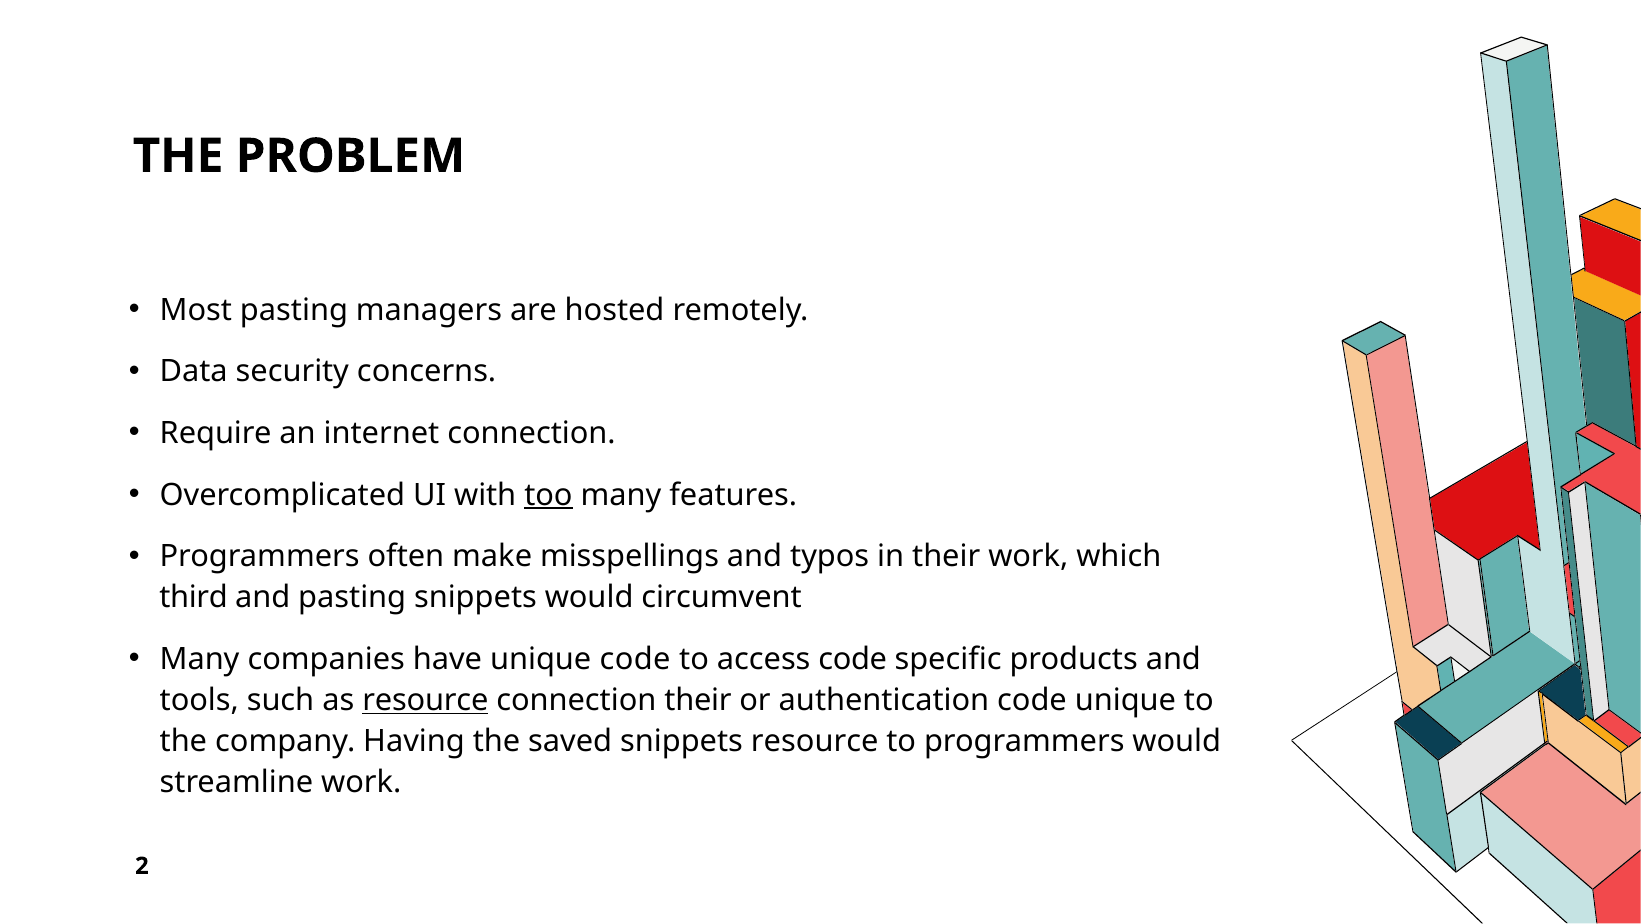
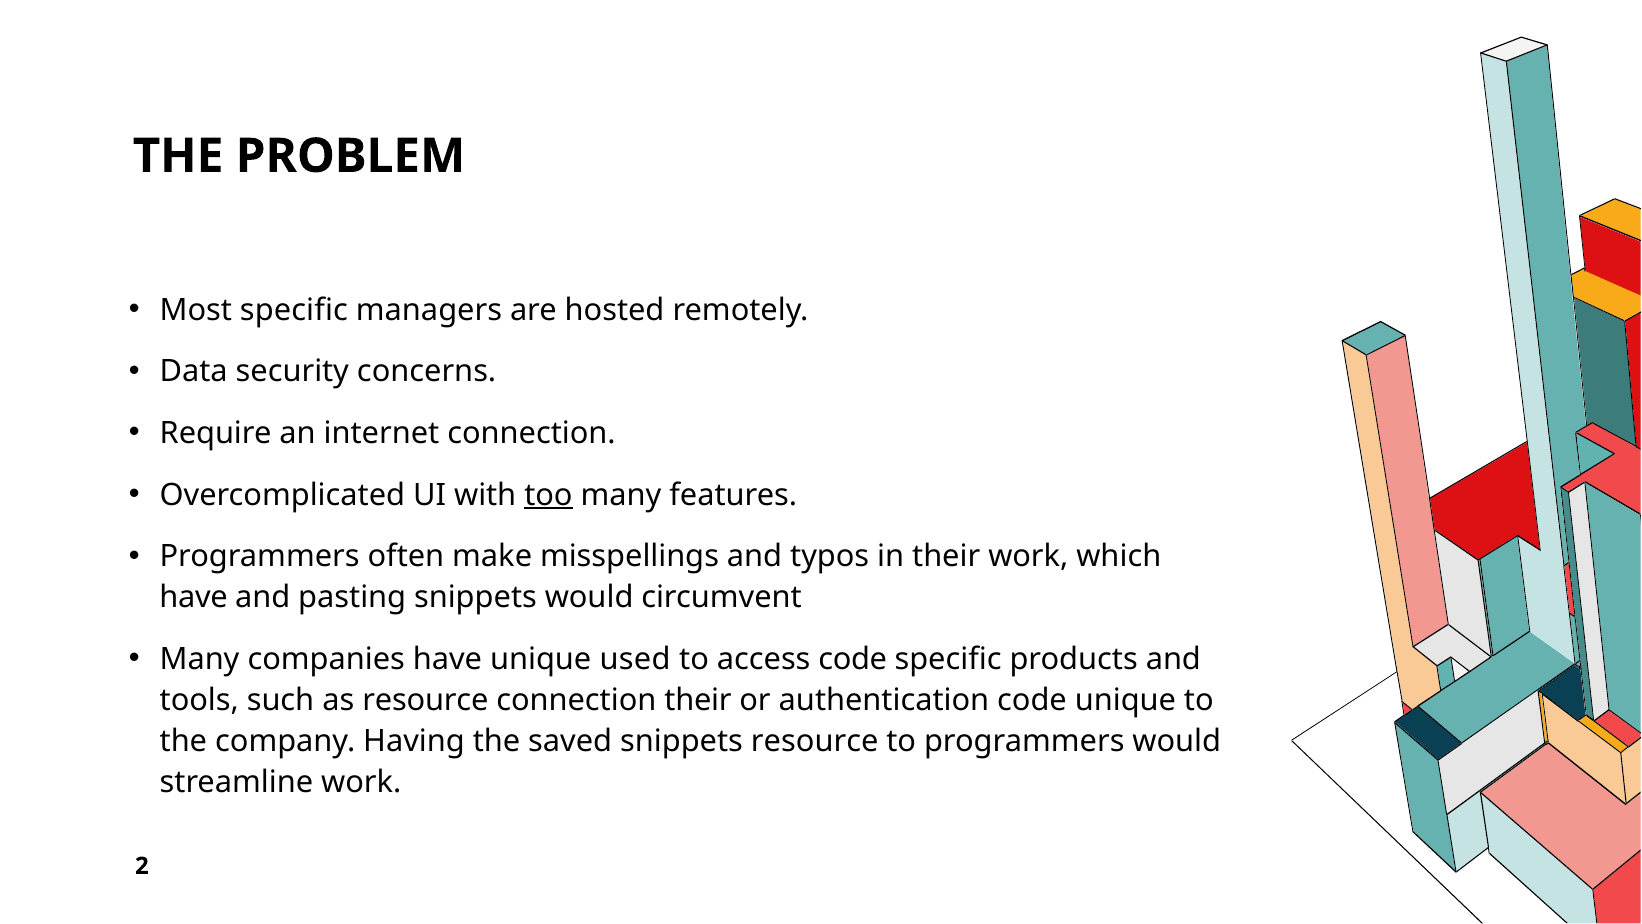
Most pasting: pasting -> specific (294, 310)
third: third -> have (194, 597)
unique code: code -> used (635, 659)
resource underline: present -> none (425, 700)
